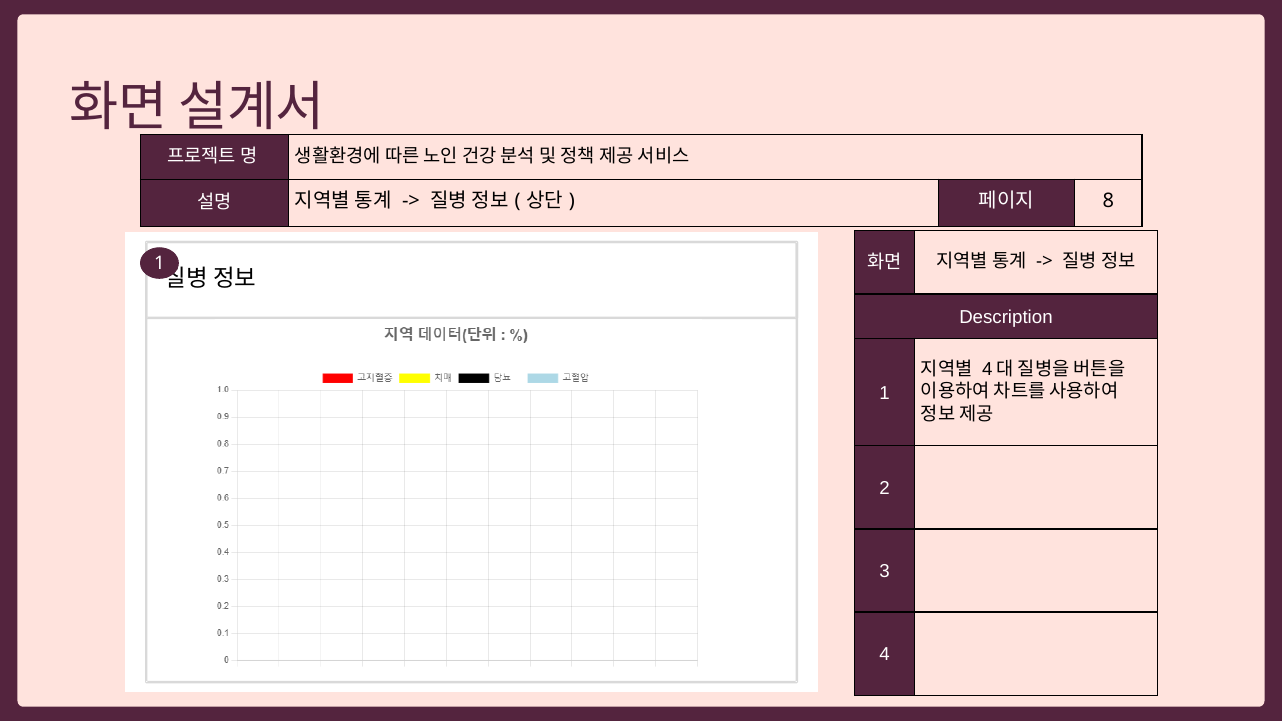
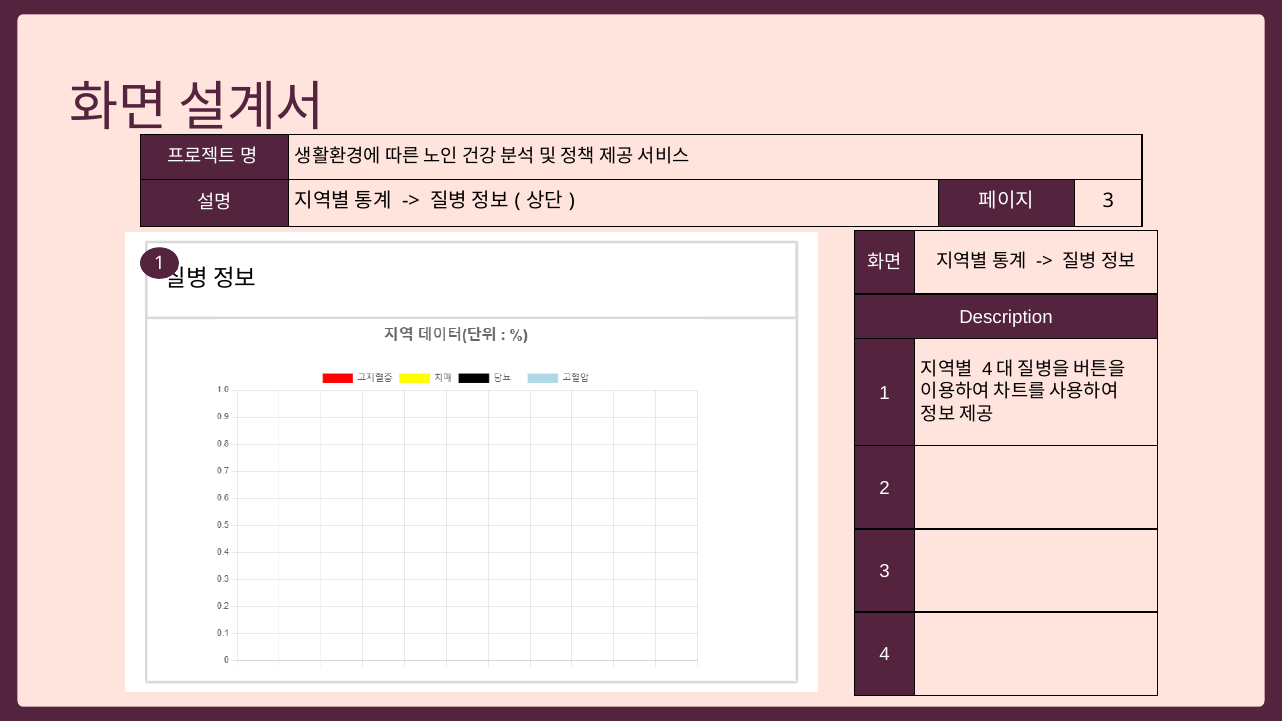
8: 8 -> 3 (1108, 201)
